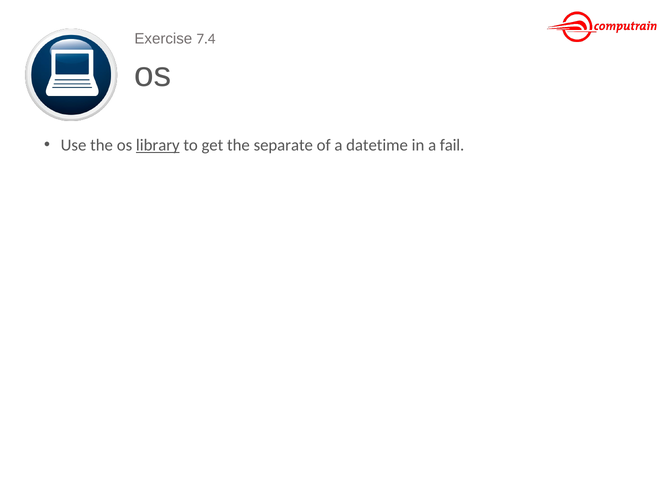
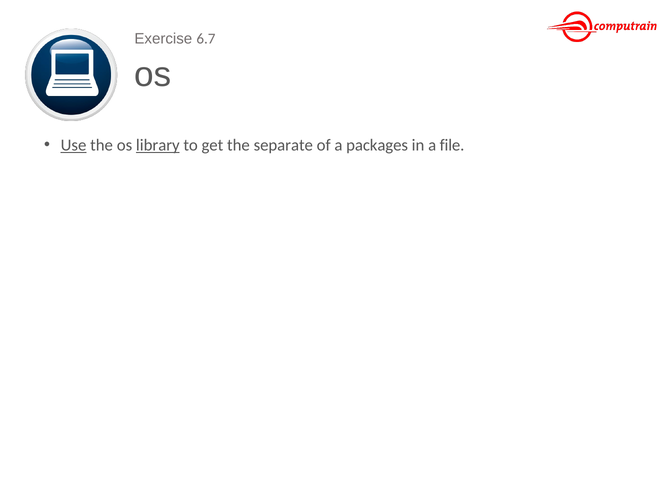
7.4: 7.4 -> 6.7 (206, 39)
Use underline: none -> present (74, 145)
datetime: datetime -> packages (377, 145)
fail: fail -> file (452, 145)
